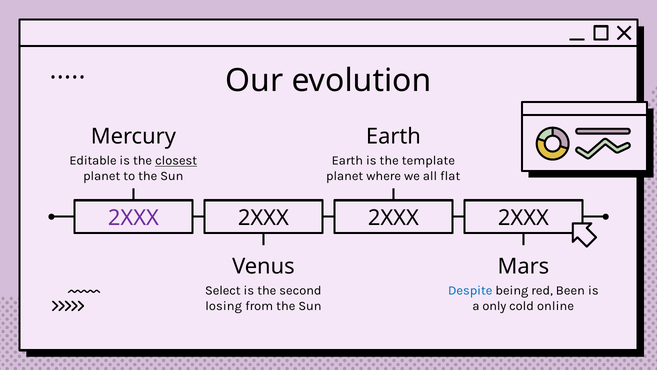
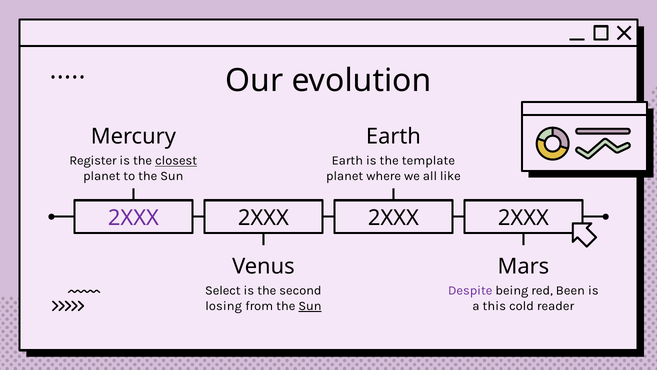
Editable: Editable -> Register (93, 160)
flat: flat -> like (450, 176)
Despite colour: blue -> purple (470, 290)
Sun underline: none -> present (310, 306)
only: only -> this (494, 306)
online: online -> reader (556, 306)
